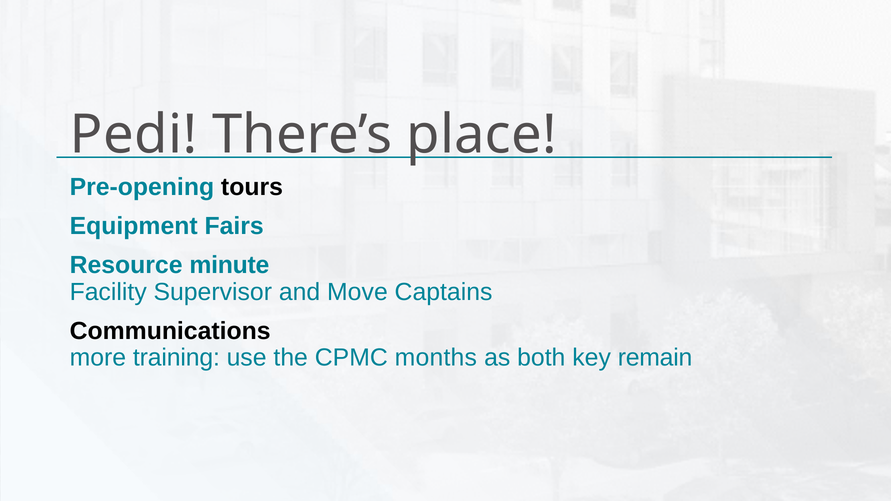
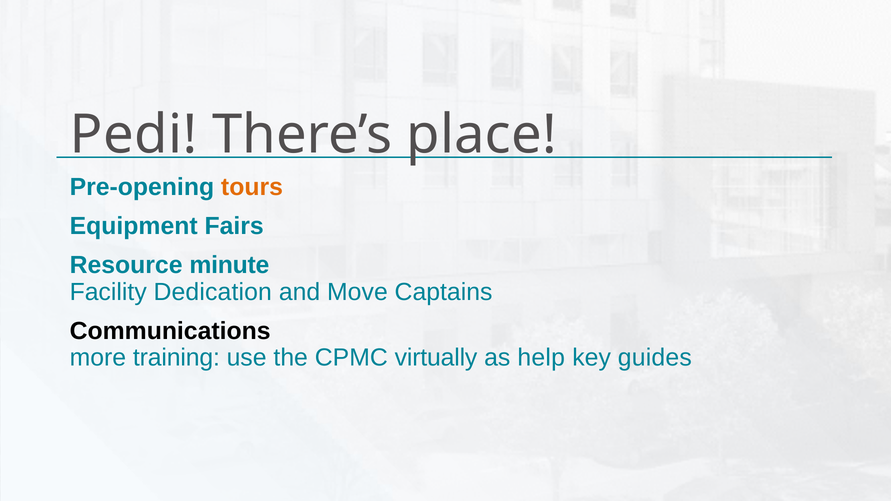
tours colour: black -> orange (252, 187)
Supervisor: Supervisor -> Dedication (213, 292)
months: months -> virtually (436, 358)
both: both -> help (541, 358)
remain: remain -> guides (655, 358)
